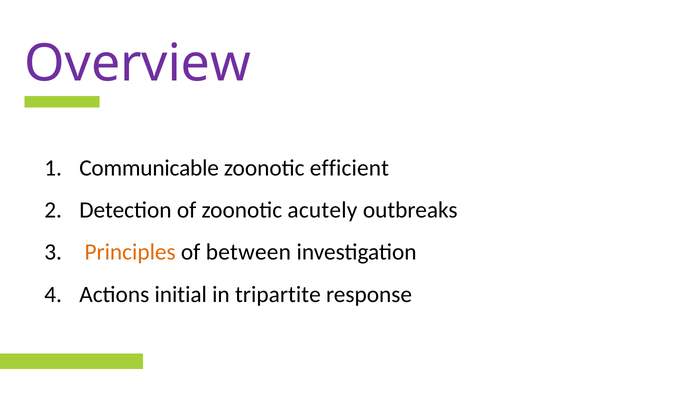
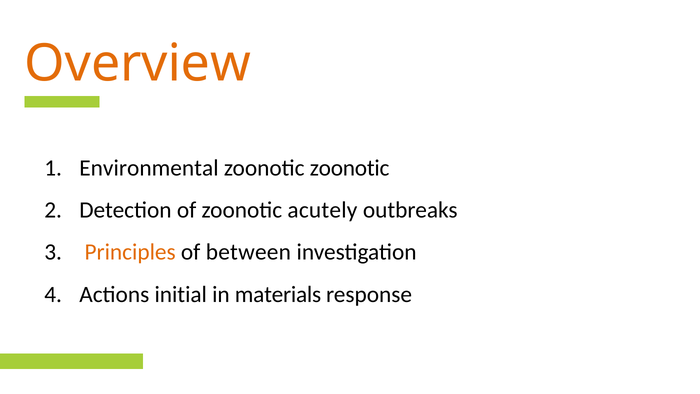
Overview colour: purple -> orange (138, 64)
Communicable: Communicable -> Environmental (149, 168)
zoonotic efficient: efficient -> zoonotic (350, 168)
tripartite: tripartite -> materials (278, 294)
